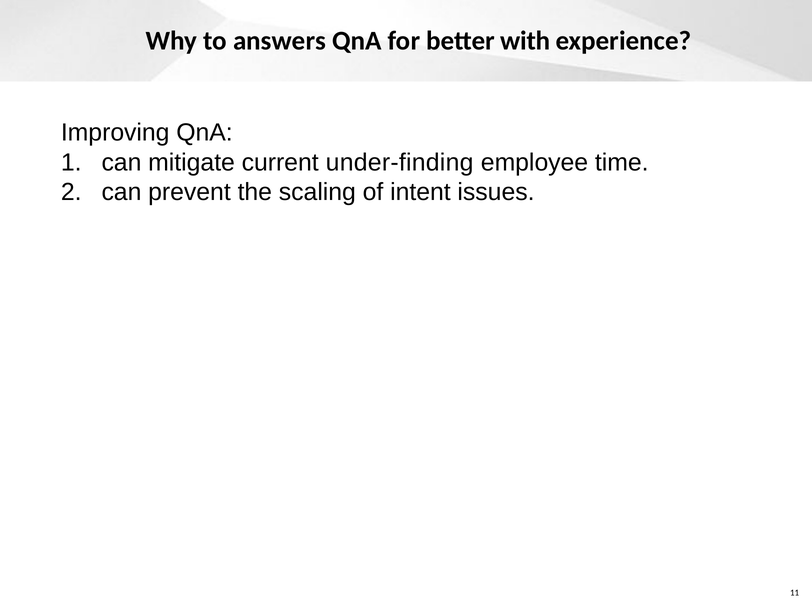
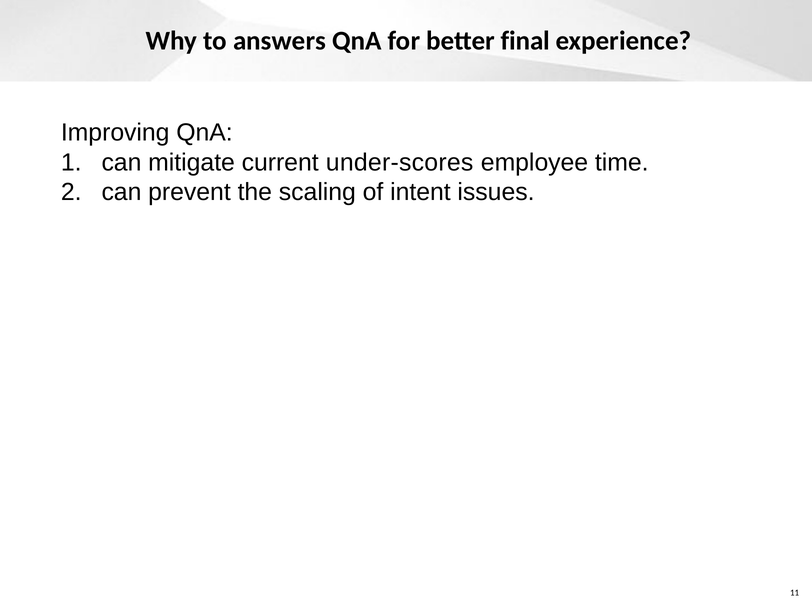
with: with -> final (525, 41)
under-finding: under-finding -> under-scores (400, 163)
